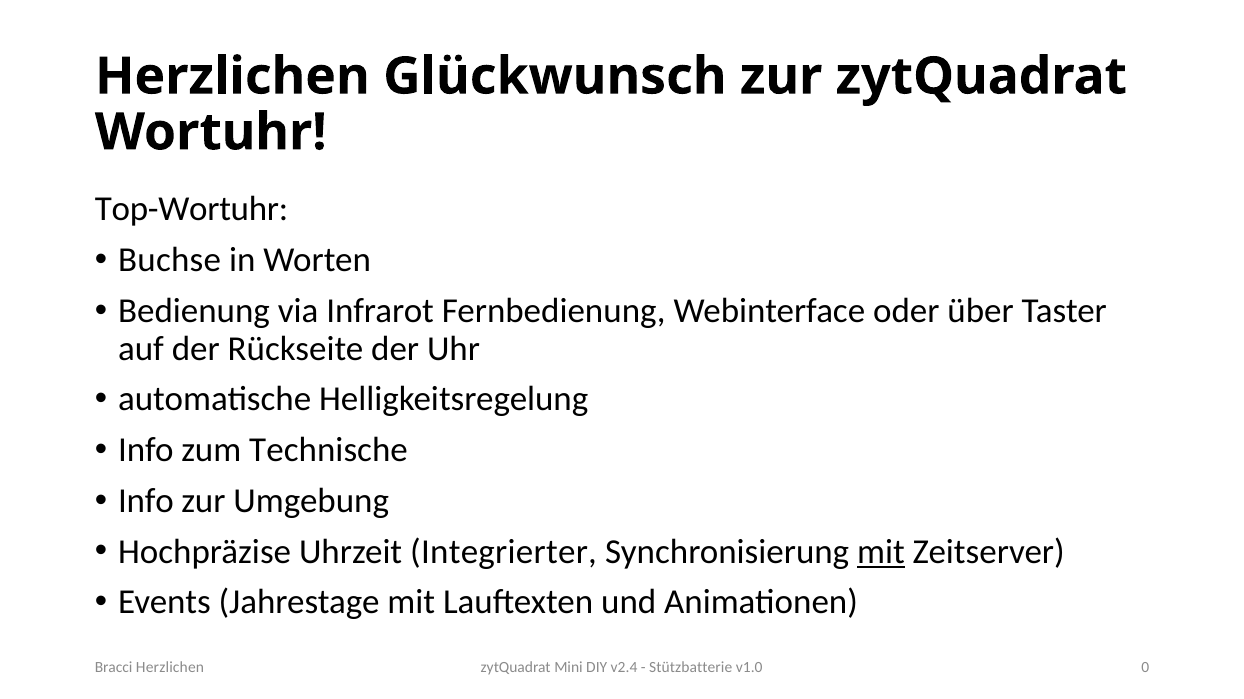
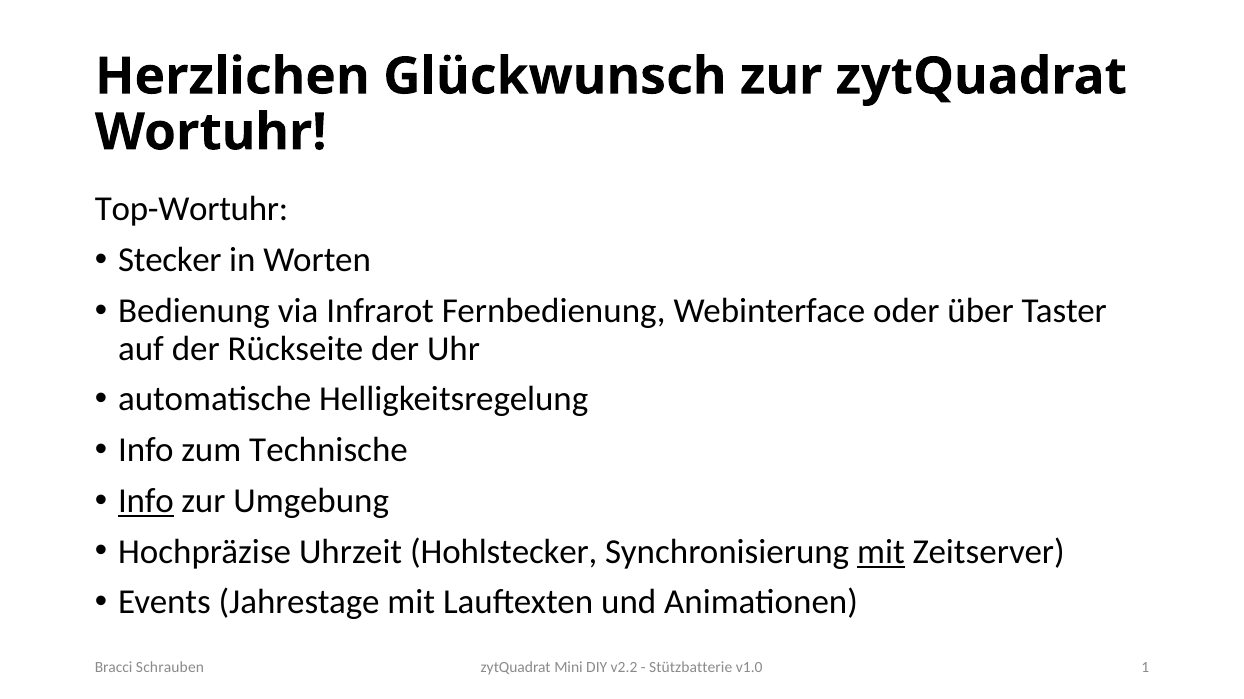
Buchse: Buchse -> Stecker (170, 260)
Info underline: none -> present (146, 501)
Integrierter: Integrierter -> Hohlstecker (504, 552)
Bracci Herzlichen: Herzlichen -> Schrauben (170, 668)
v2.4: v2.4 -> v2.2 (624, 668)
0: 0 -> 1 (1145, 668)
